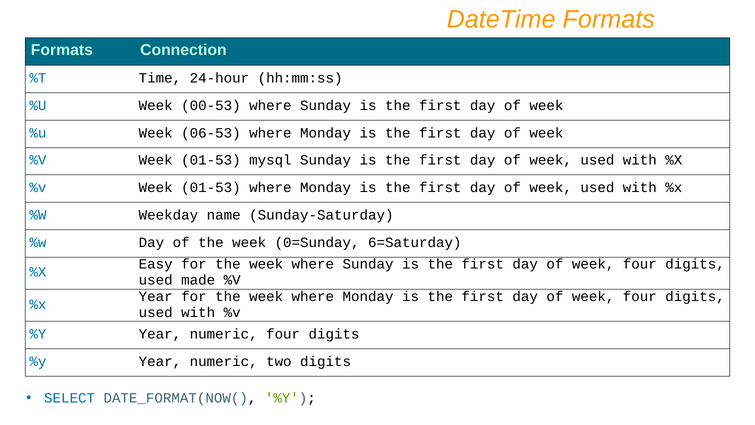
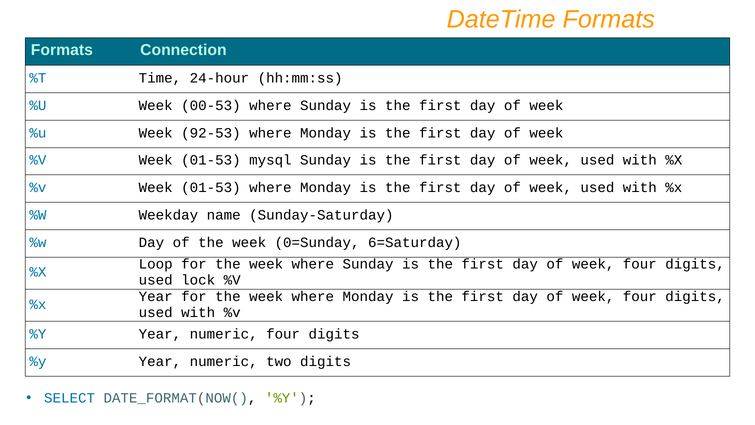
06-53: 06-53 -> 92-53 (211, 133)
Easy: Easy -> Loop (156, 264)
made: made -> lock (198, 280)
